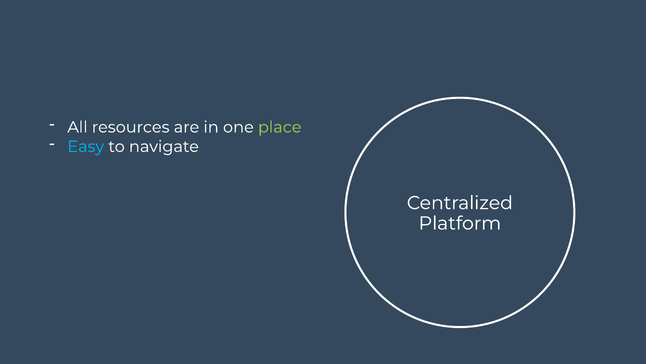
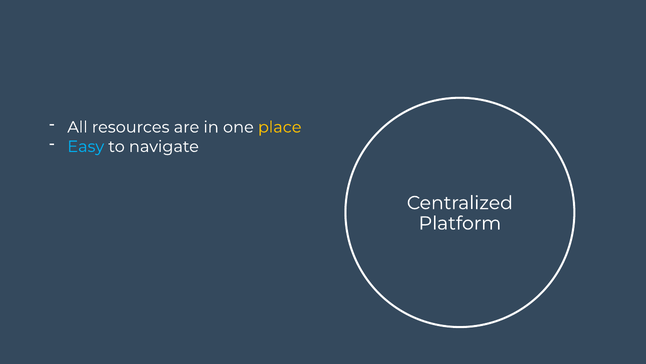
place colour: light green -> yellow (280, 127)
